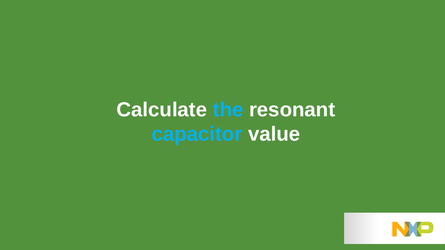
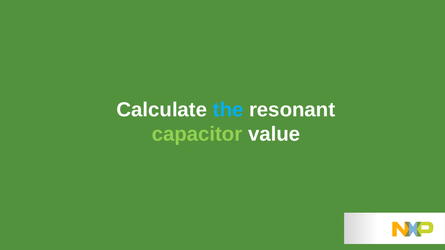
capacitor colour: light blue -> light green (197, 134)
